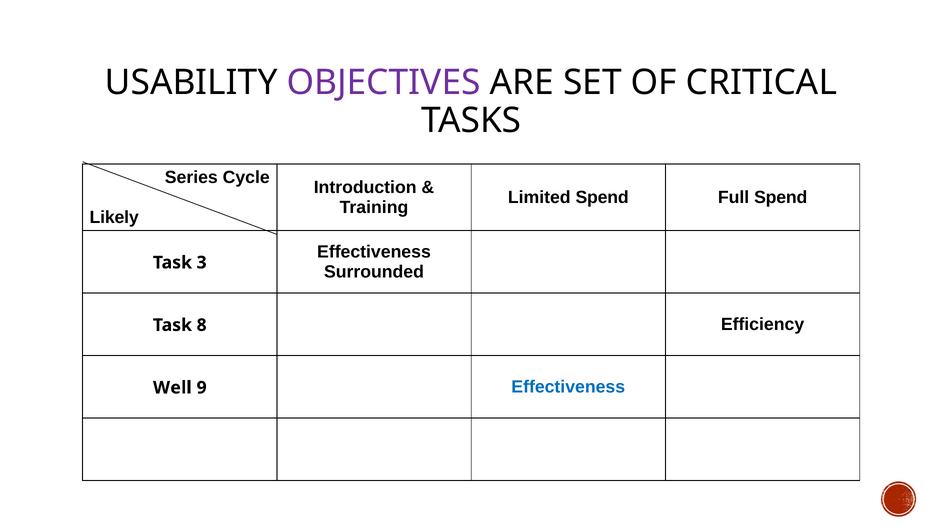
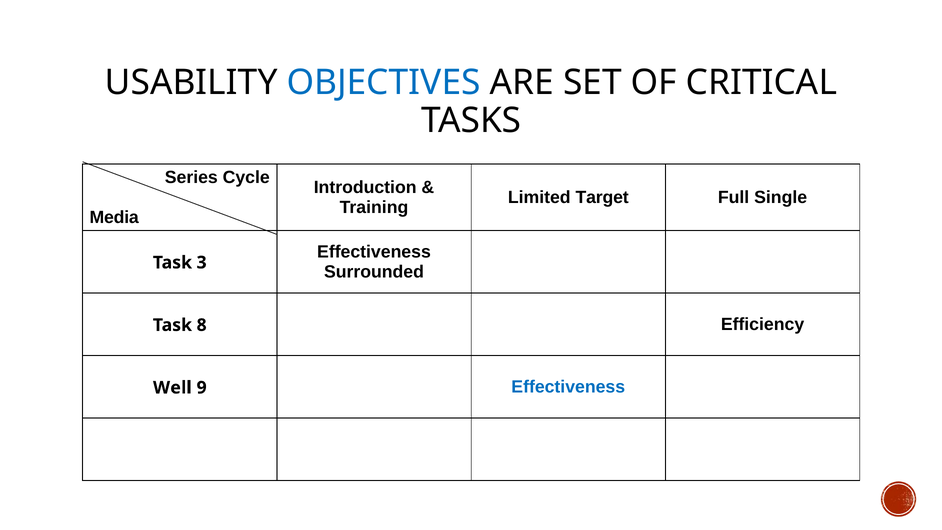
OBJECTIVES colour: purple -> blue (384, 82)
Limited Spend: Spend -> Target (602, 197)
Full Spend: Spend -> Single (781, 197)
Likely: Likely -> Media (114, 217)
